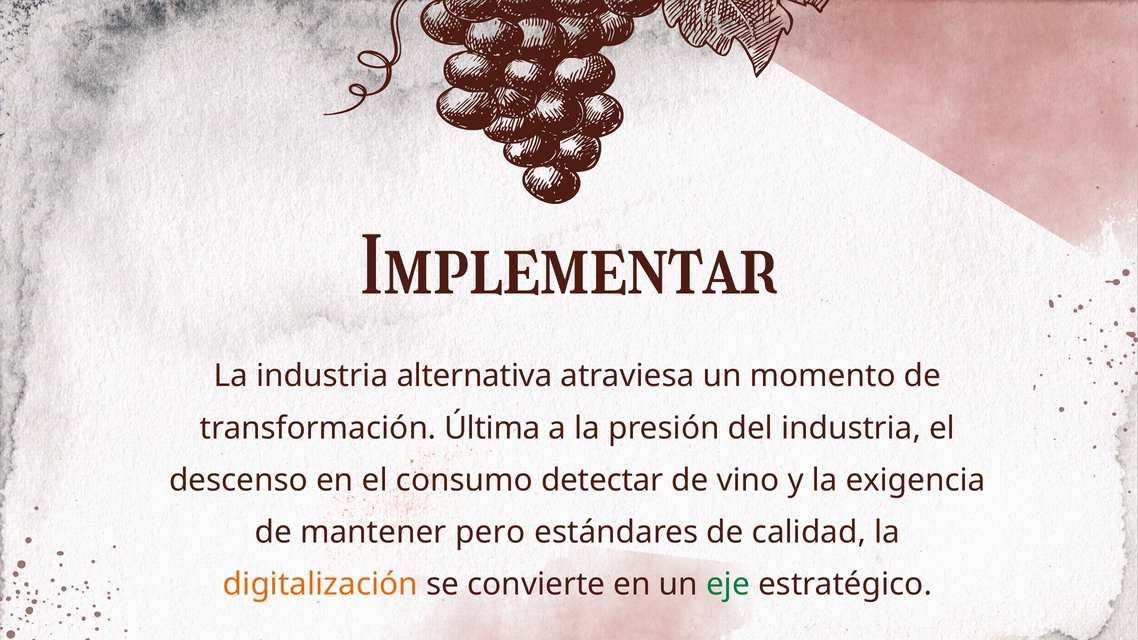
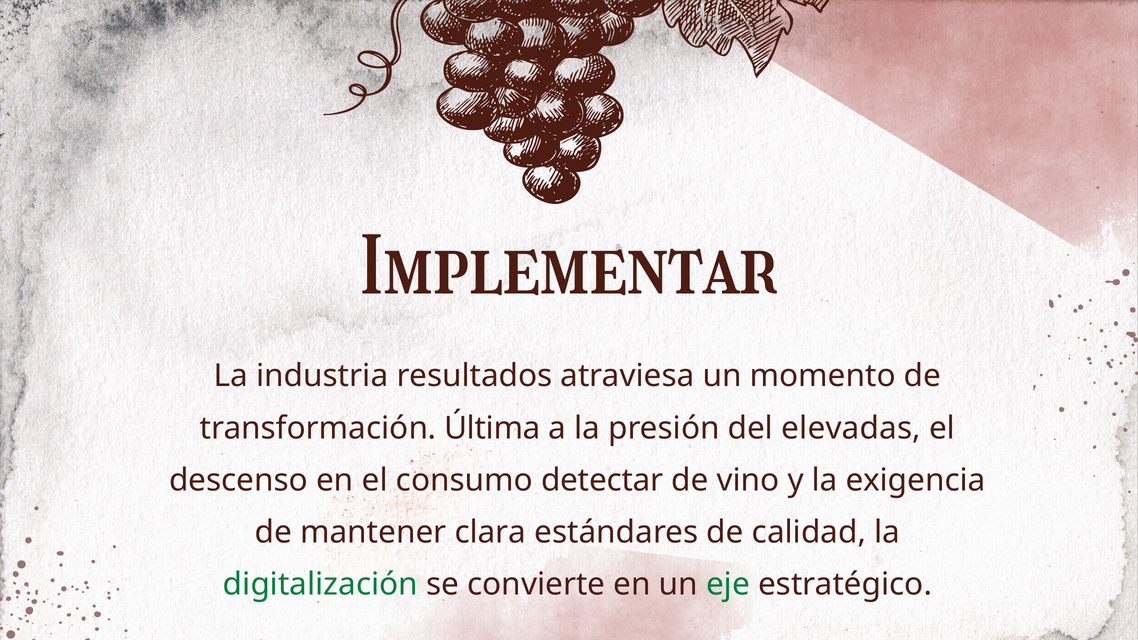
alternativa: alternativa -> resultados (474, 376)
del industria: industria -> elevadas (851, 428)
pero: pero -> clara (490, 532)
digitalización colour: orange -> green (320, 585)
